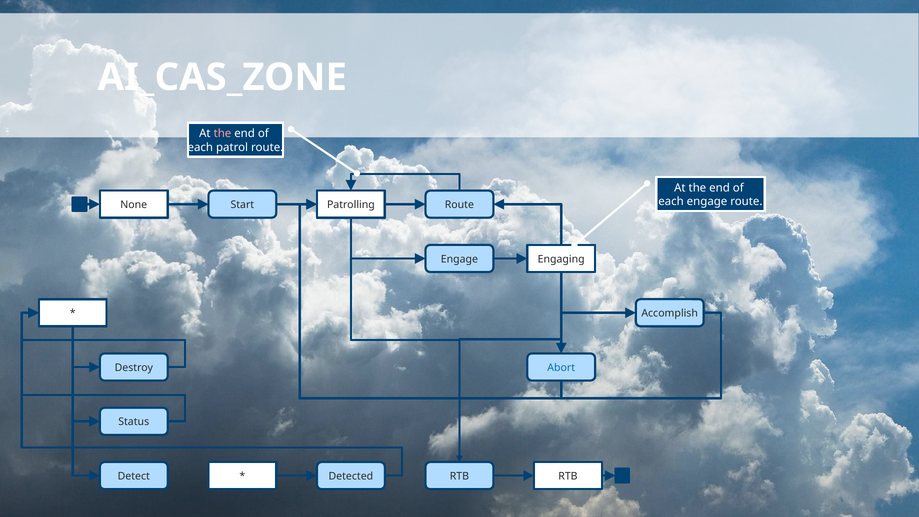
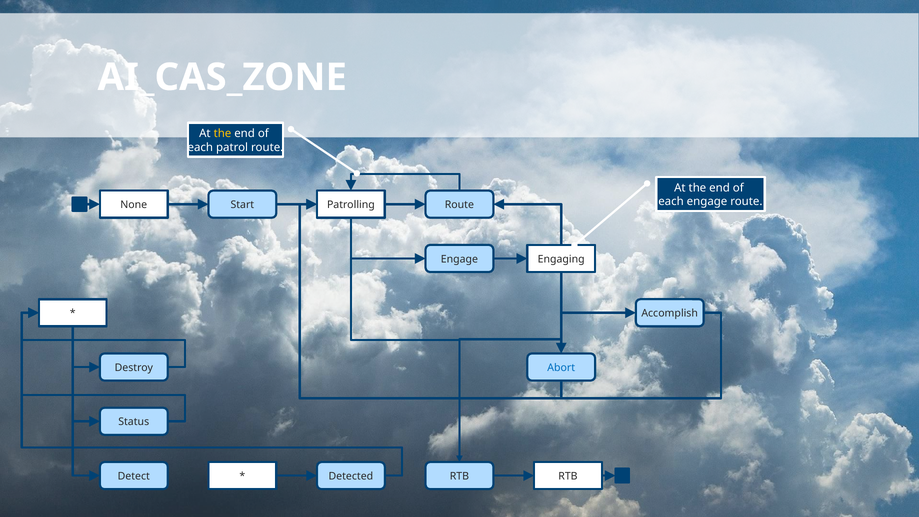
the colour: pink -> yellow (223, 134)
